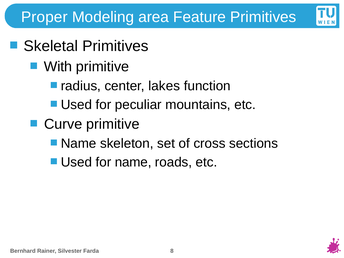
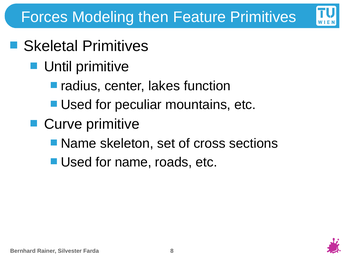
Proper: Proper -> Forces (44, 17)
area: area -> then (154, 17)
With: With -> Until (58, 67)
